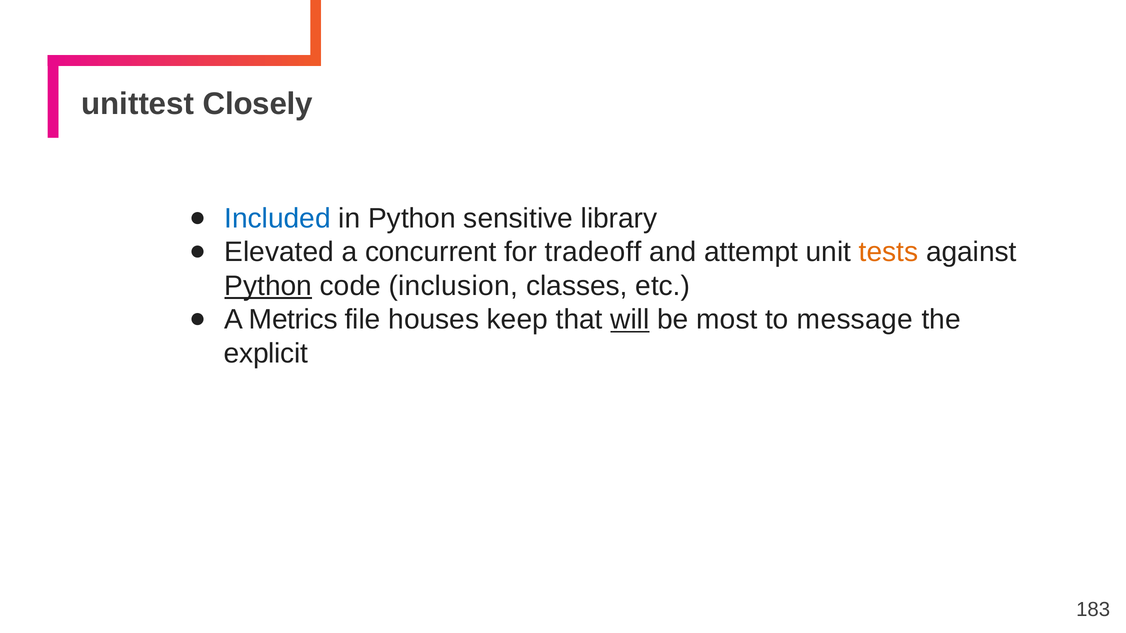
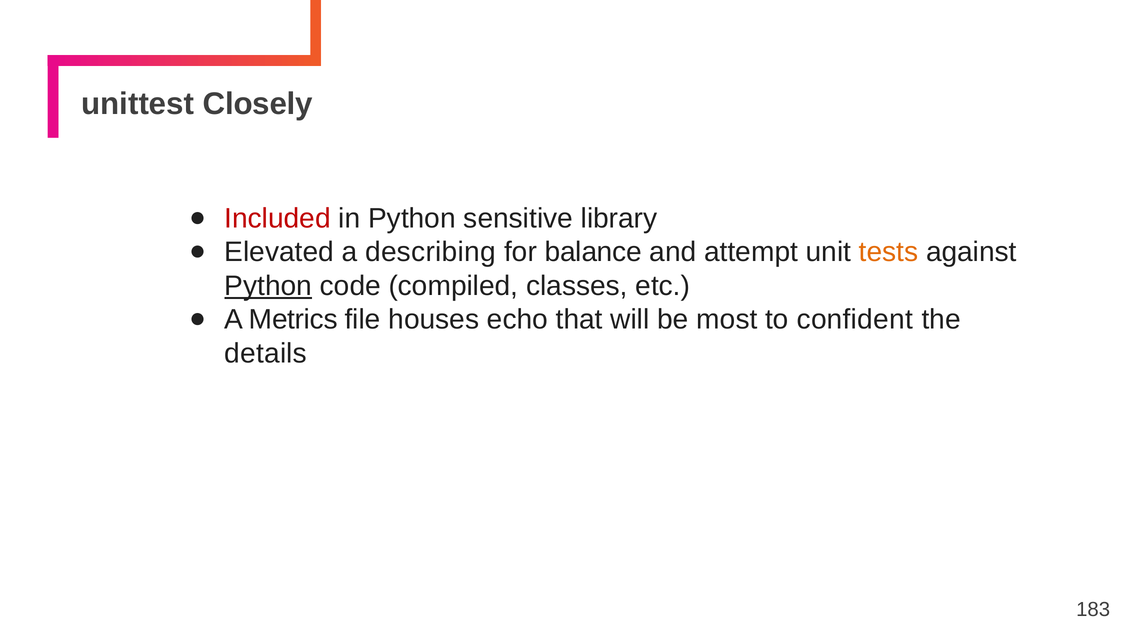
Included colour: blue -> red (278, 219)
concurrent: concurrent -> describing (431, 252)
tradeoff: tradeoff -> balance (593, 252)
inclusion: inclusion -> compiled (453, 286)
keep: keep -> echo (517, 320)
will underline: present -> none (630, 320)
message: message -> confident (855, 320)
explicit: explicit -> details (266, 354)
